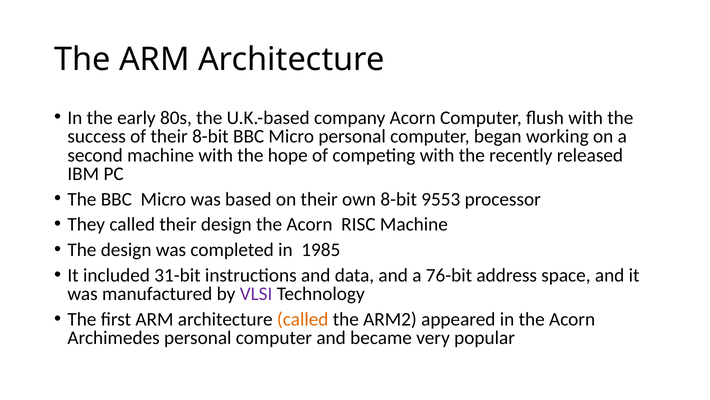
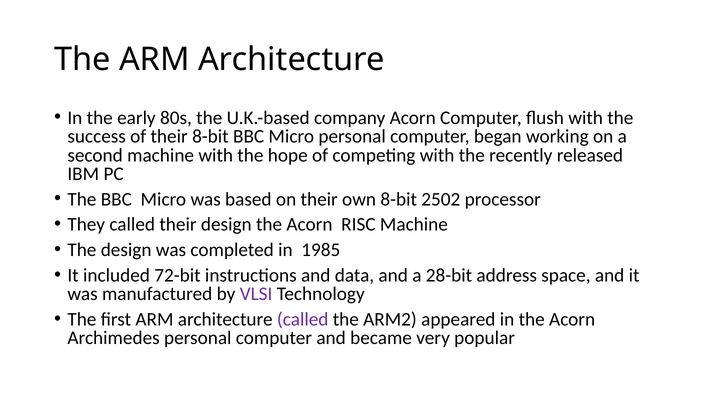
9553: 9553 -> 2502 (441, 199)
31-bit: 31-bit -> 72-bit (177, 275)
76-bit: 76-bit -> 28-bit (449, 275)
called colour: orange -> purple (303, 319)
